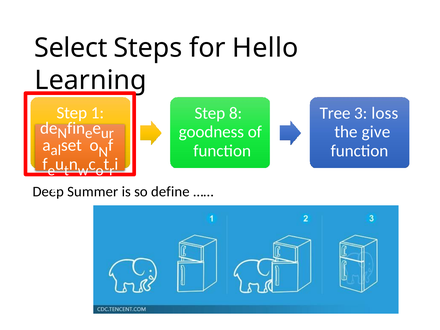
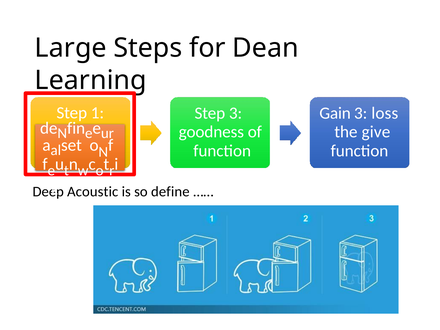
Select: Select -> Large (71, 48)
Hello: Hello -> Dean (266, 48)
Step 8: 8 -> 3 (236, 113)
Tree: Tree -> Gain (335, 113)
Summer: Summer -> Acoustic (93, 192)
